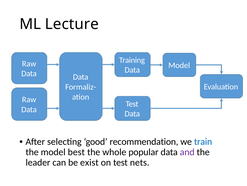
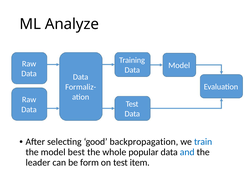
Lecture: Lecture -> Analyze (72, 24)
recommendation: recommendation -> backpropagation (144, 141)
and colour: purple -> blue (187, 151)
exist: exist -> form (89, 162)
nets: nets -> item (140, 162)
